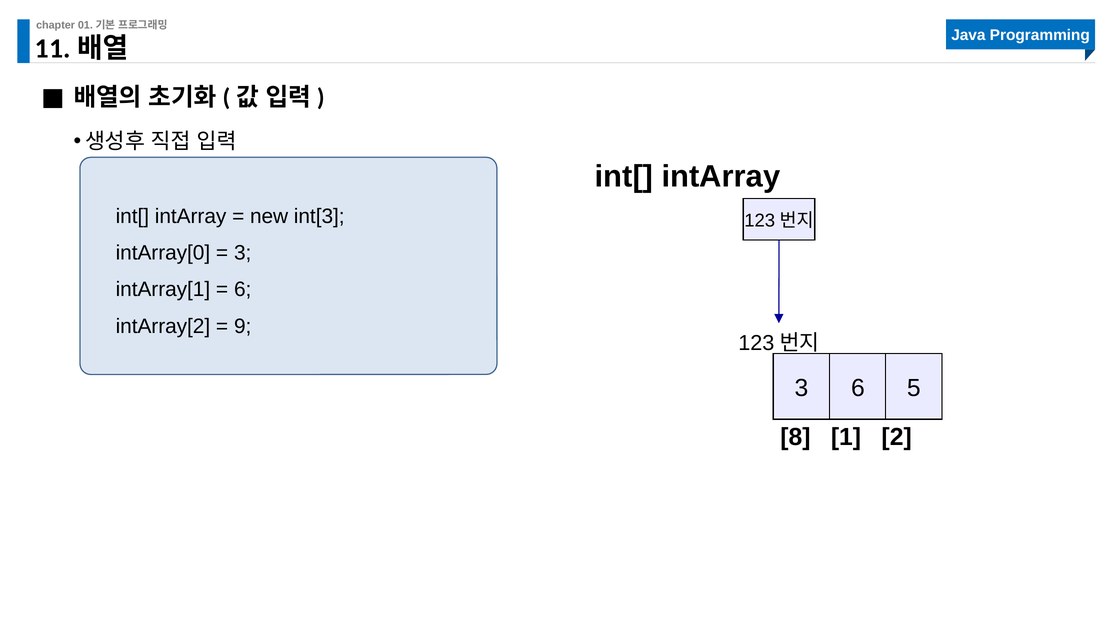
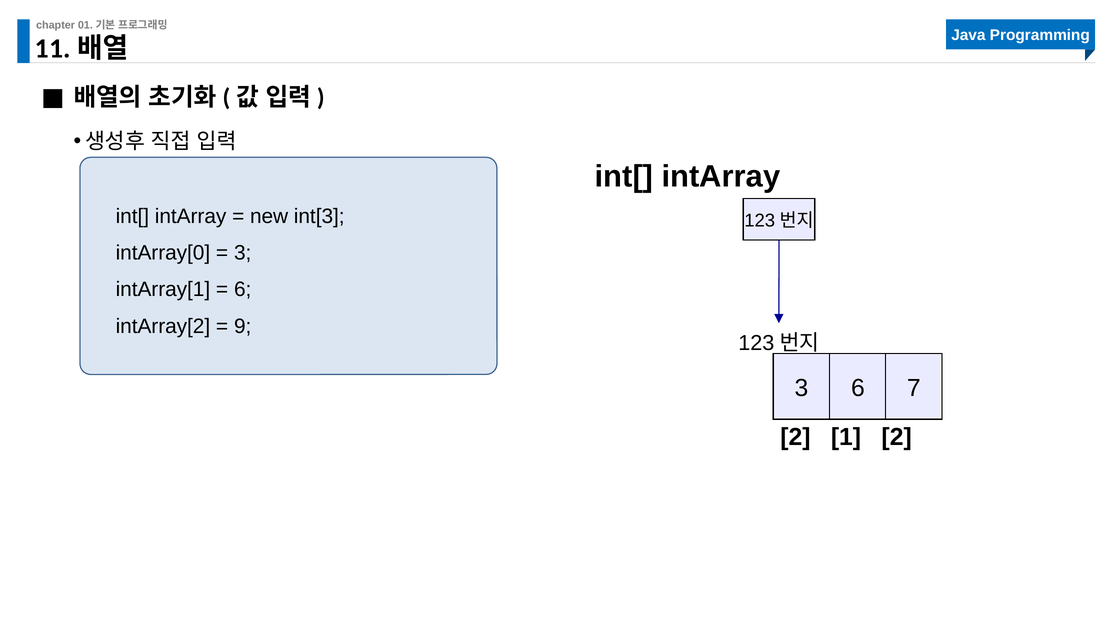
5: 5 -> 7 (914, 388)
8: 8 -> 2 (795, 437)
